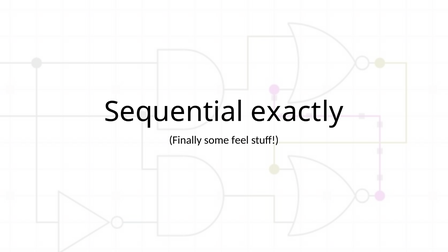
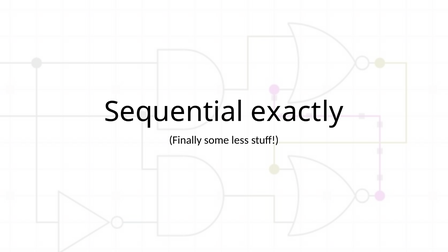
feel: feel -> less (240, 140)
